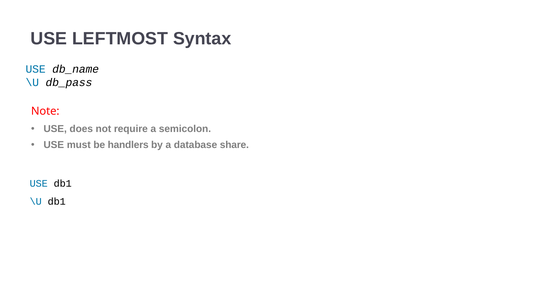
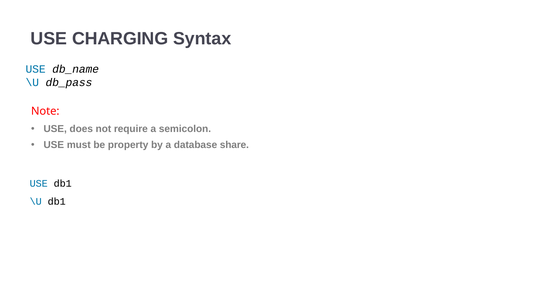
LEFTMOST: LEFTMOST -> CHARGING (120, 39)
handlers: handlers -> property (128, 145)
